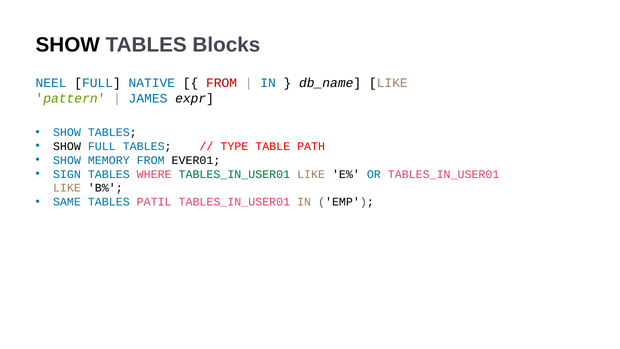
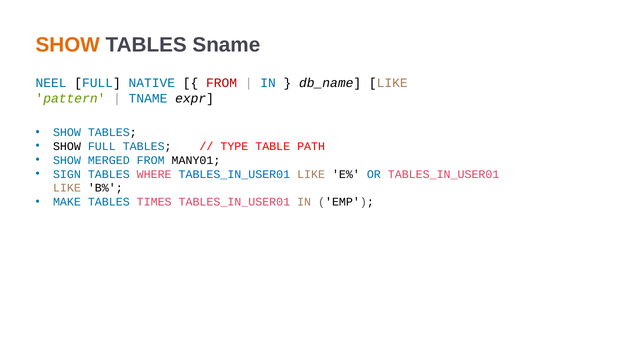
SHOW colour: black -> orange (68, 45)
Blocks: Blocks -> Sname (226, 45)
JAMES: JAMES -> TNAME (148, 98)
MEMORY: MEMORY -> MERGED (109, 160)
EVER01: EVER01 -> MANY01 (196, 160)
TABLES_IN_USER01 colour: green -> blue (234, 174)
SAME: SAME -> MAKE (67, 202)
PATIL: PATIL -> TIMES (154, 202)
